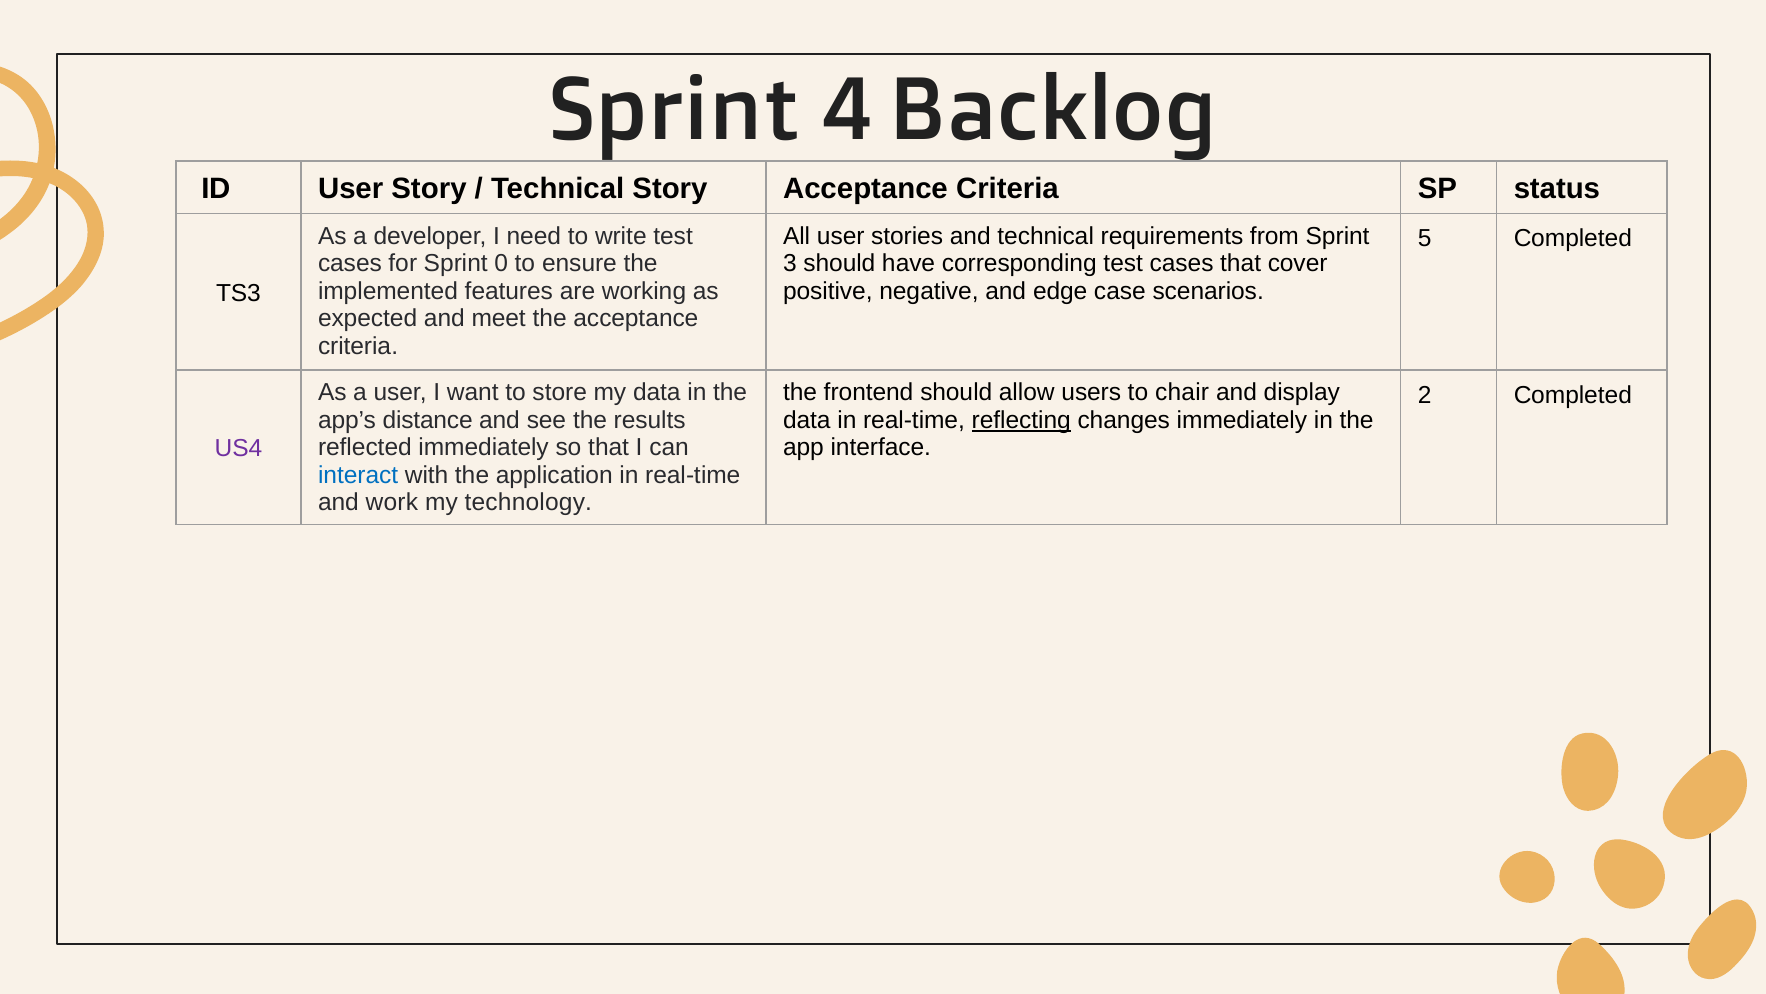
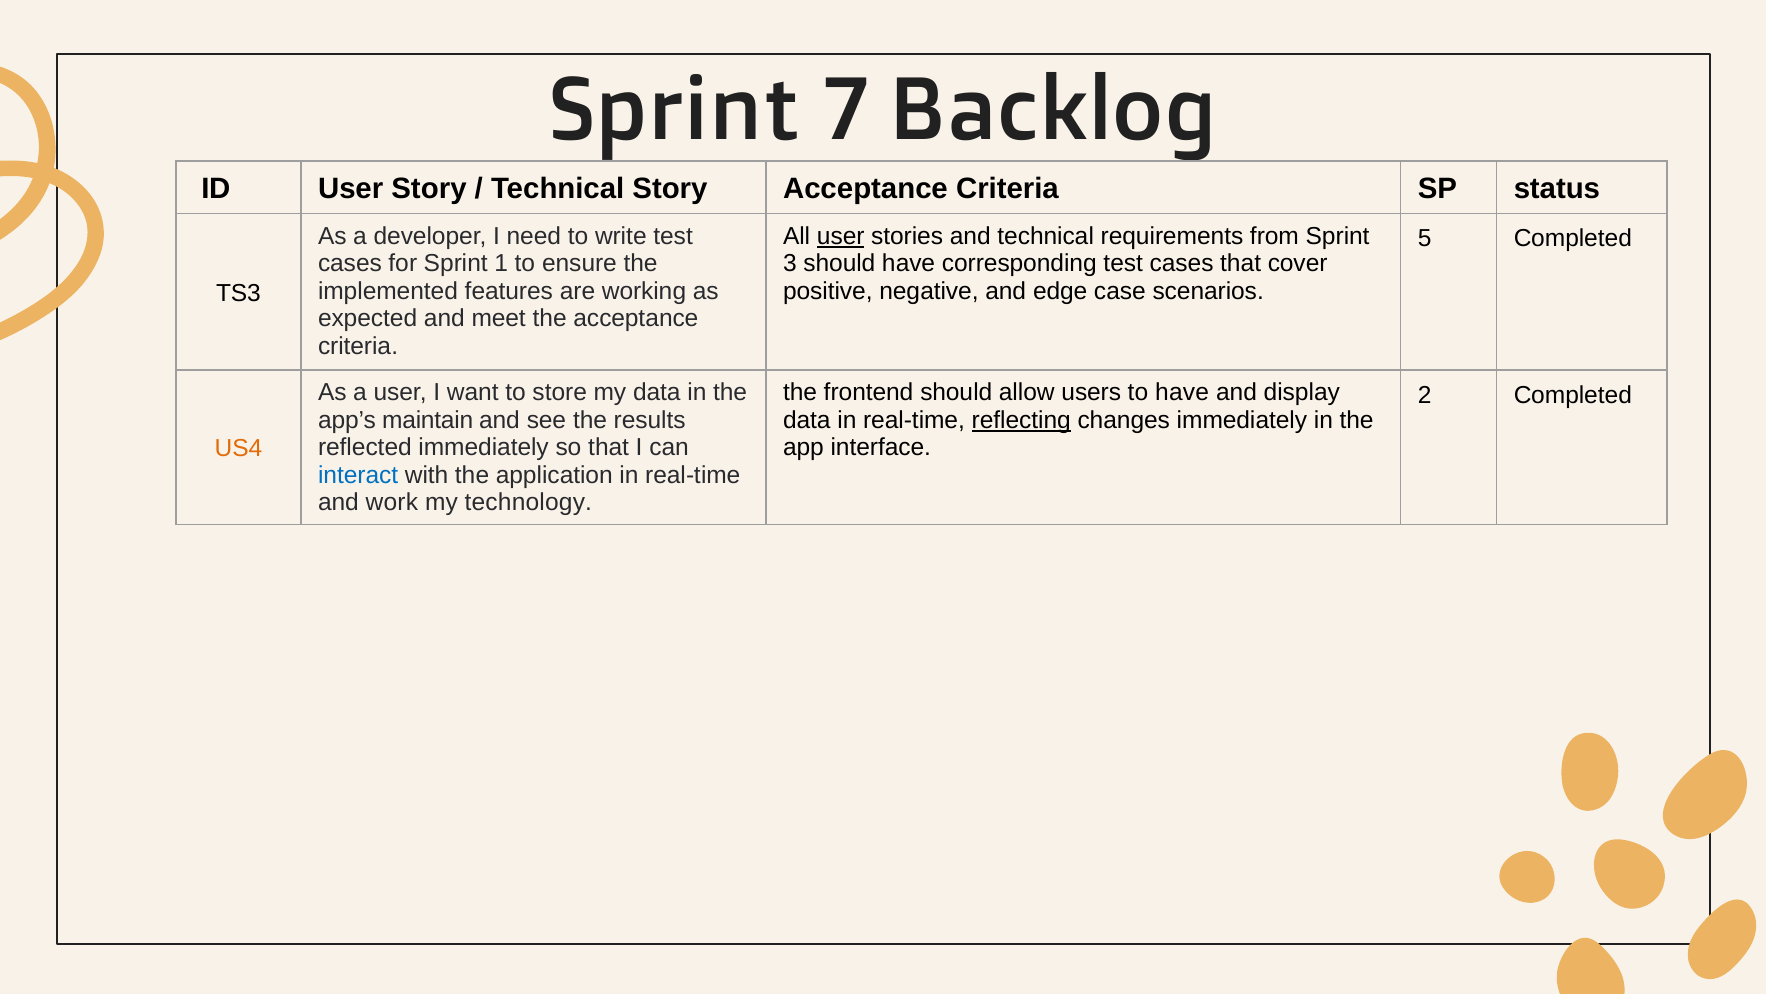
4: 4 -> 7 (847, 111)
user underline: none -> present (841, 236)
0: 0 -> 1 (501, 264)
to chair: chair -> have (1182, 393)
distance: distance -> maintain (428, 420)
US4 colour: purple -> orange (238, 448)
